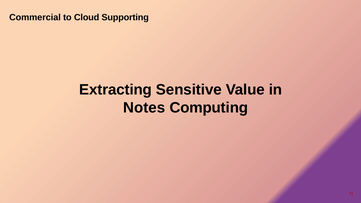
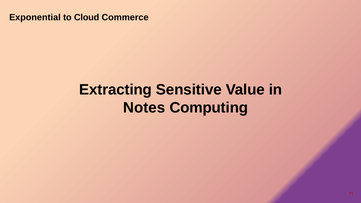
Commercial: Commercial -> Exponential (35, 17)
Supporting: Supporting -> Commerce (125, 17)
